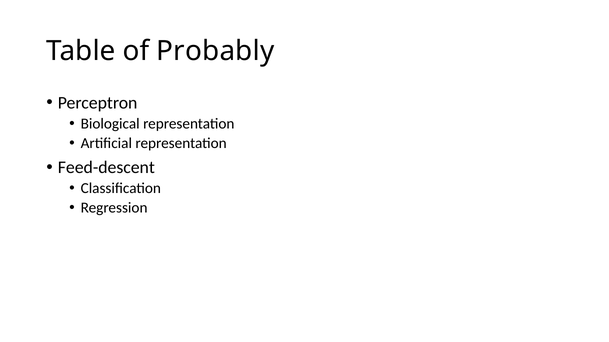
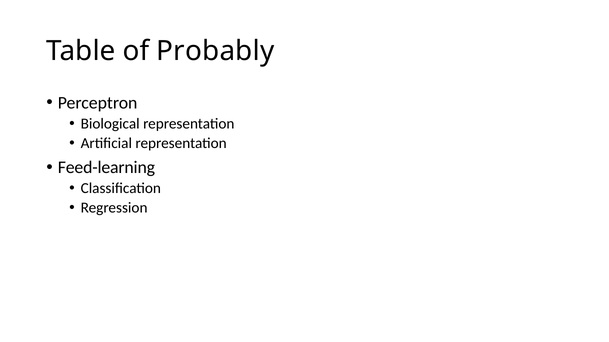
Feed-descent: Feed-descent -> Feed-learning (106, 168)
